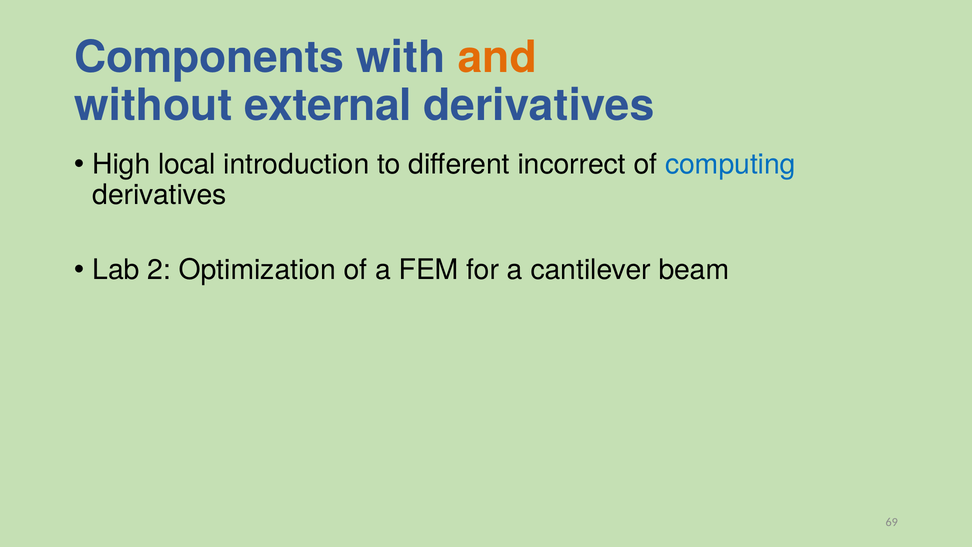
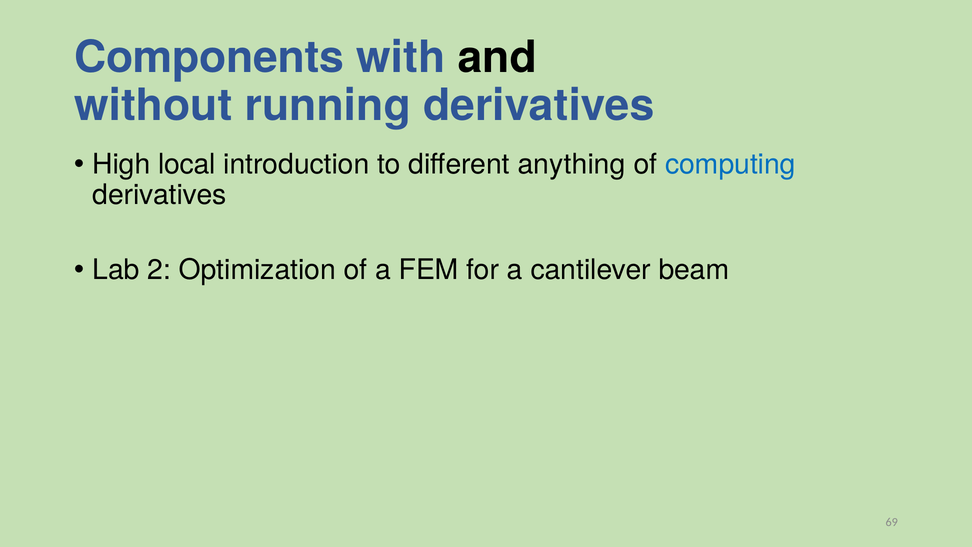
and colour: orange -> black (497, 58)
external: external -> running (328, 106)
incorrect: incorrect -> anything (572, 164)
